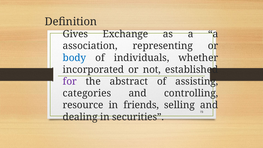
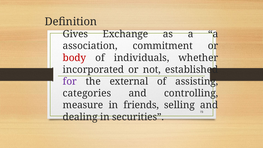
representing: representing -> commitment (163, 46)
body colour: blue -> red (74, 58)
abstract: abstract -> external (129, 81)
resource: resource -> measure (83, 105)
